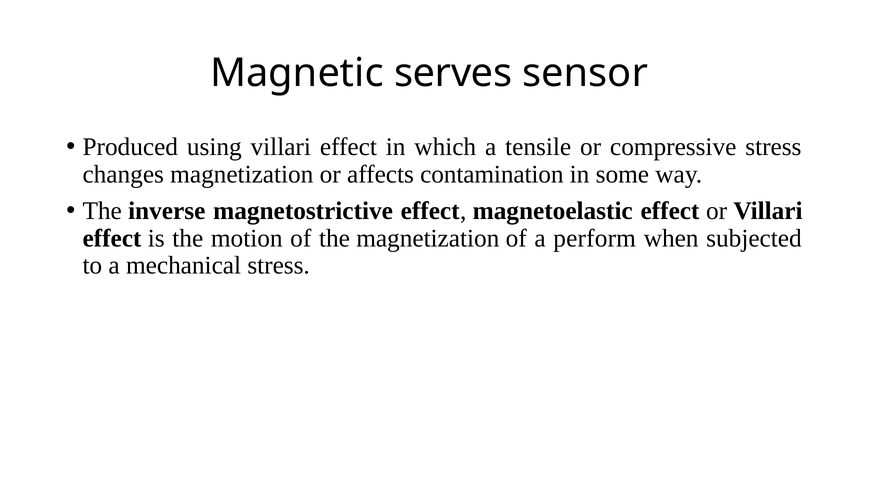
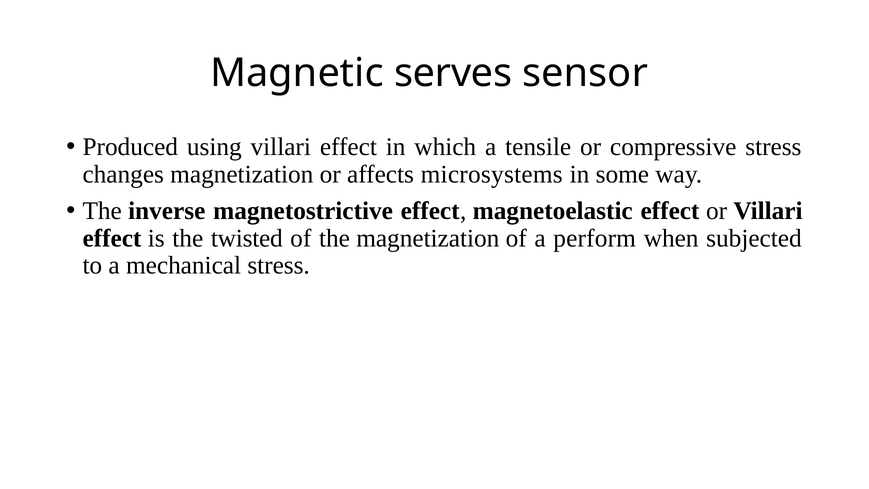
contamination: contamination -> microsystems (492, 174)
motion: motion -> twisted (247, 238)
